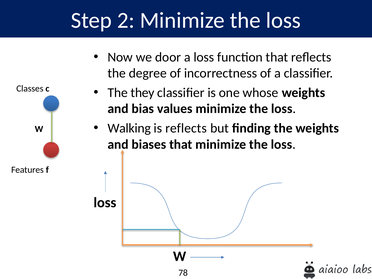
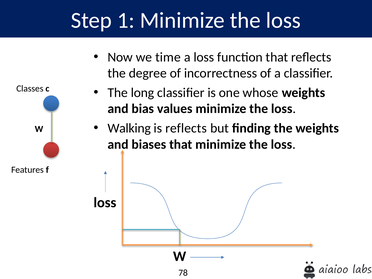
2: 2 -> 1 (126, 20)
door: door -> time (168, 57)
they: they -> long (143, 93)
